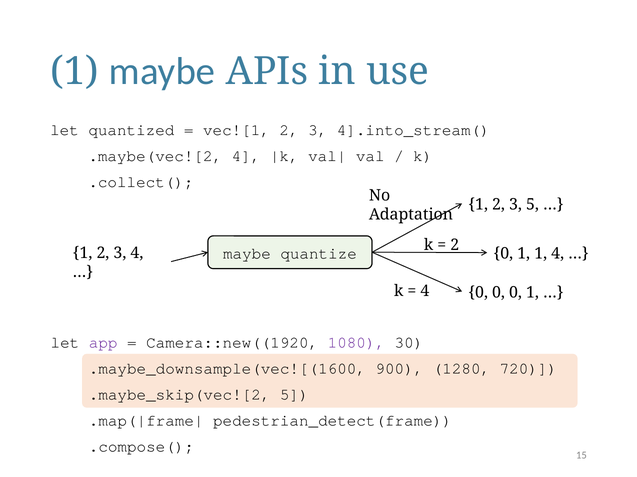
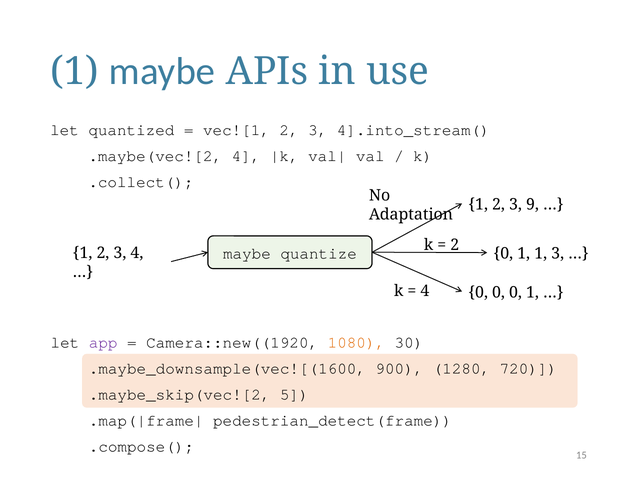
3 5: 5 -> 9 (533, 205)
1 4: 4 -> 3 (558, 254)
1080 colour: purple -> orange (356, 343)
